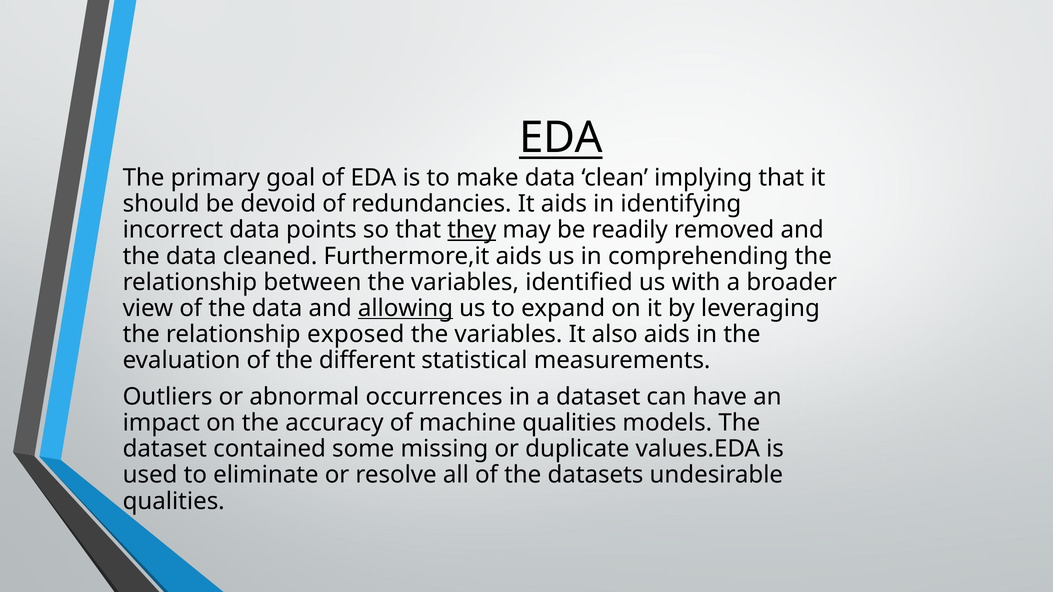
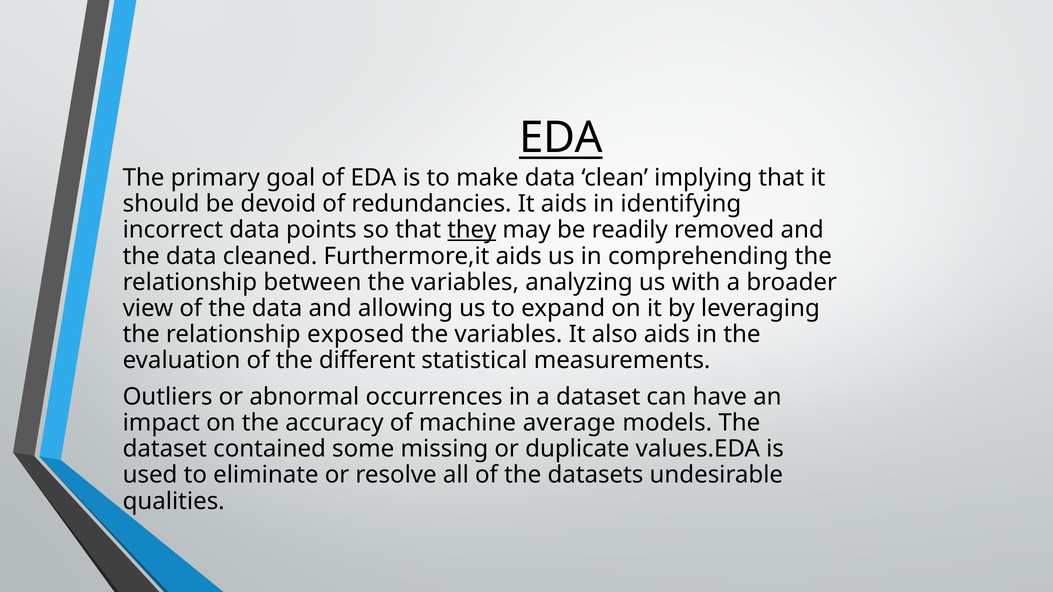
identified: identified -> analyzing (579, 282)
allowing underline: present -> none (405, 308)
machine qualities: qualities -> average (569, 423)
